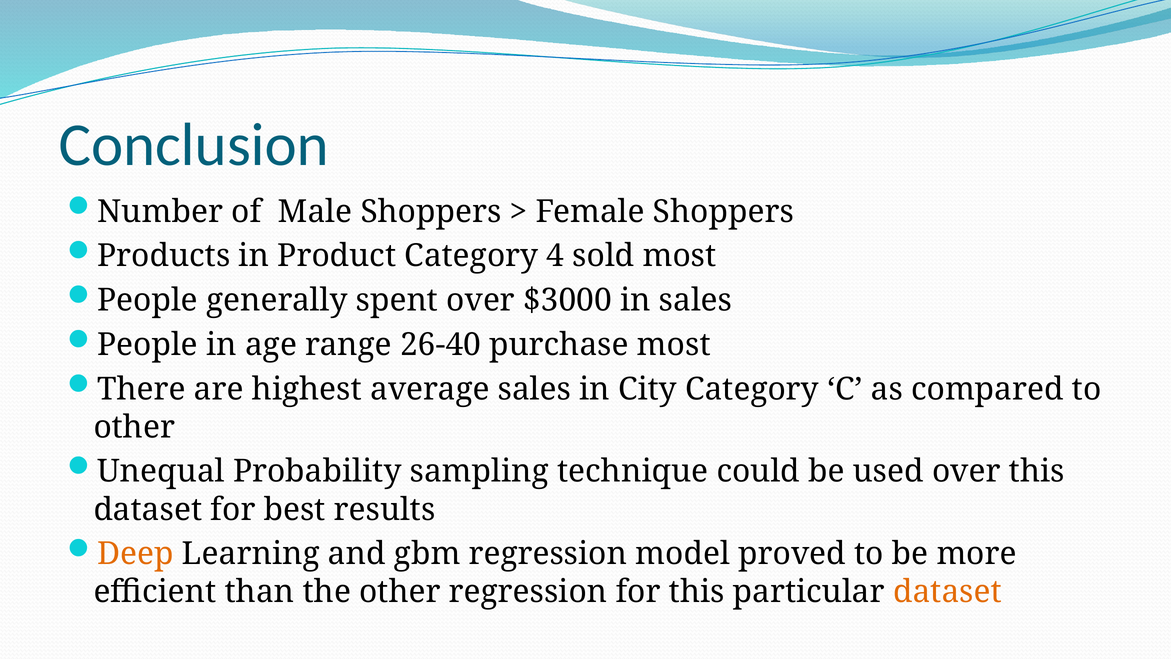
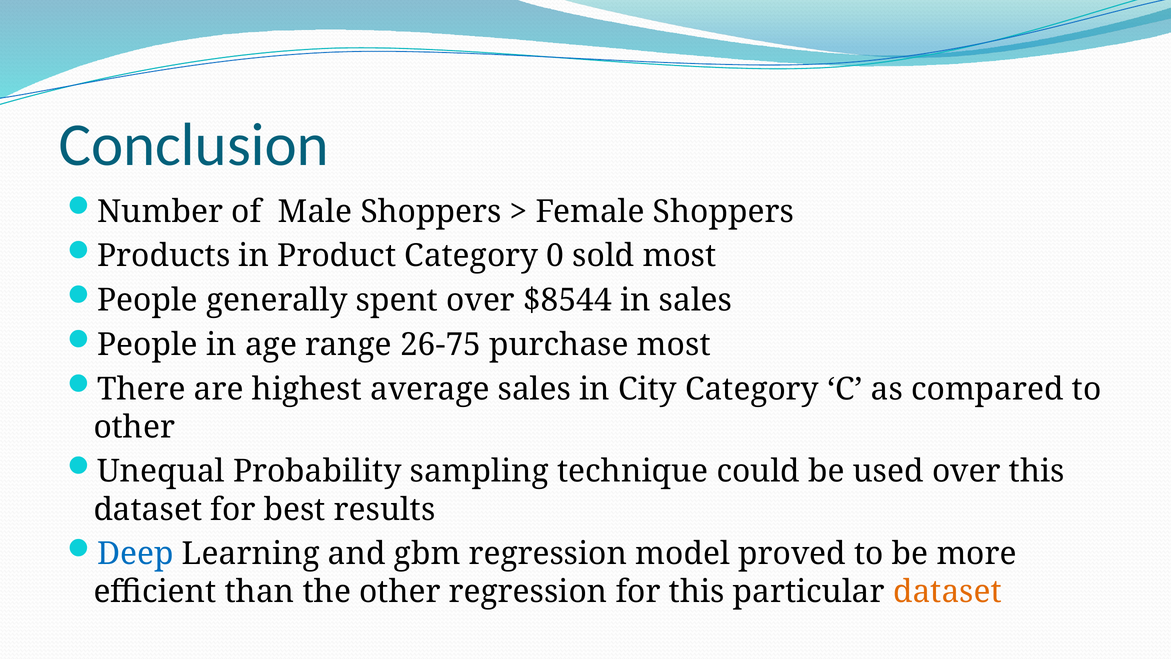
4: 4 -> 0 (555, 256)
$3000: $3000 -> $8544 (568, 300)
26-40: 26-40 -> 26-75 (441, 345)
Deep colour: orange -> blue (135, 554)
